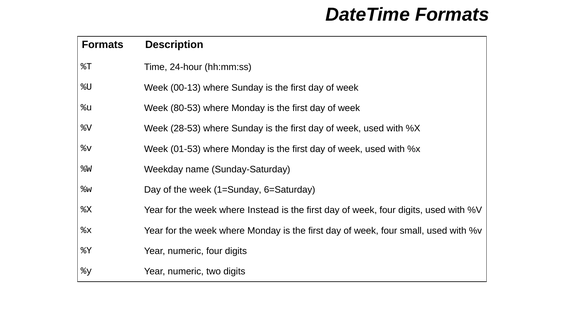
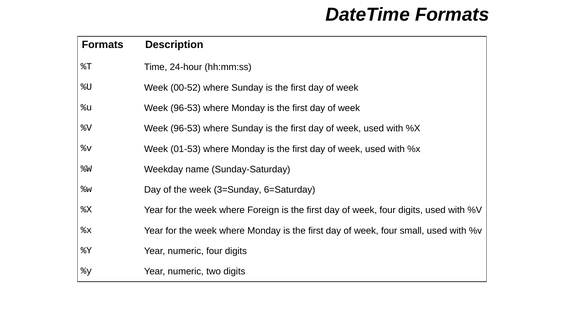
00-13: 00-13 -> 00-52 (186, 88)
%u Week 80-53: 80-53 -> 96-53 (186, 108)
%V Week 28-53: 28-53 -> 96-53 (186, 129)
1=Sunday: 1=Sunday -> 3=Sunday (238, 190)
Instead: Instead -> Foreign (263, 210)
